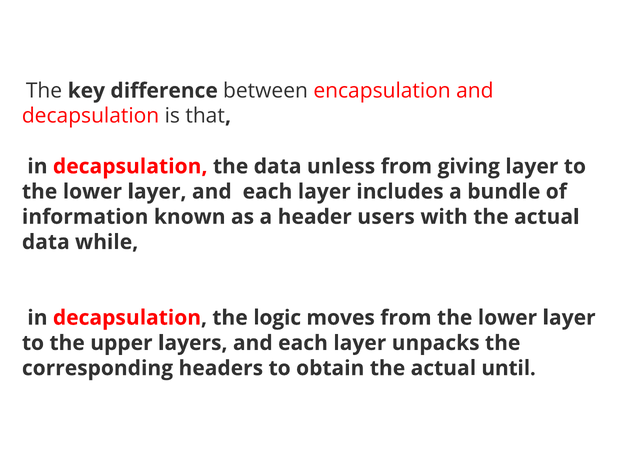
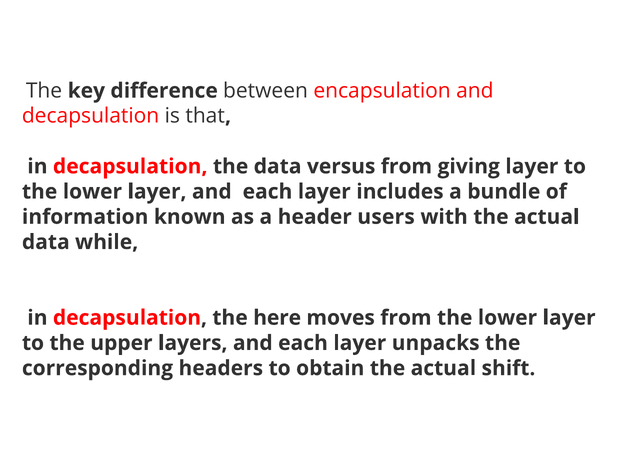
unless: unless -> versus (341, 166)
logic: logic -> here (277, 317)
until: until -> shift (508, 368)
